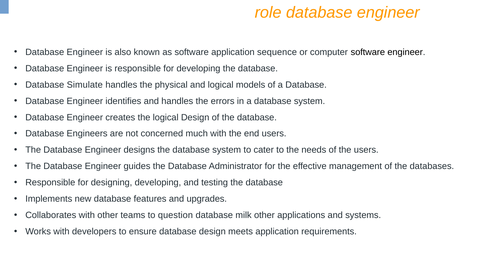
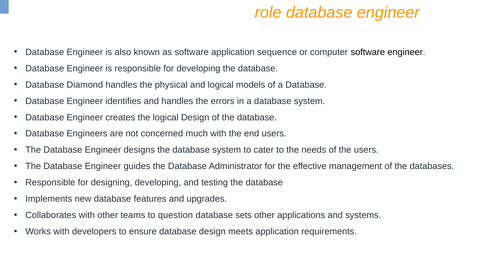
Simulate: Simulate -> Diamond (85, 85)
milk: milk -> sets (244, 215)
